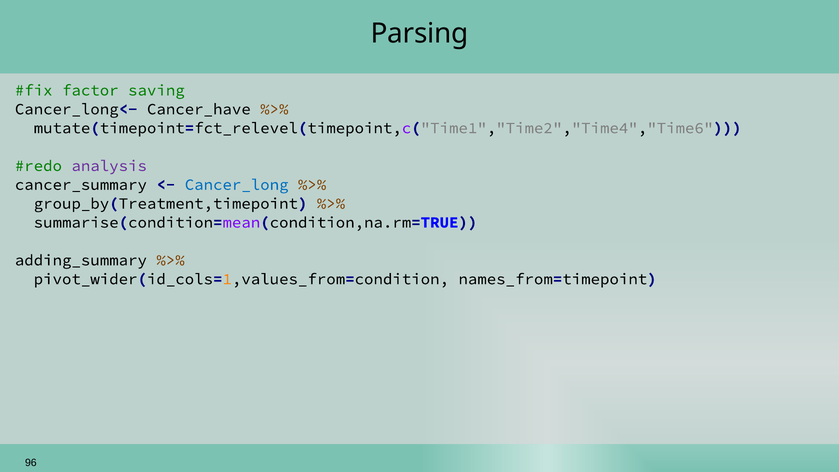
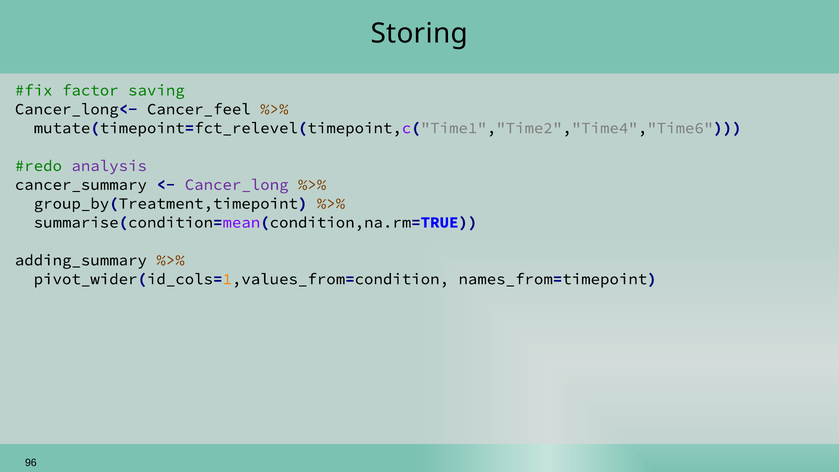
Parsing: Parsing -> Storing (419, 33)
Cancer_have: Cancer_have -> Cancer_feel (199, 109)
Cancer_long colour: blue -> purple (237, 185)
